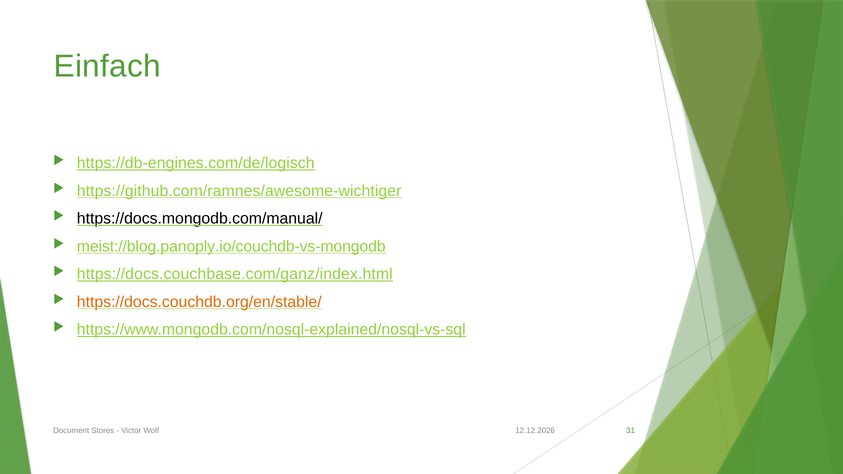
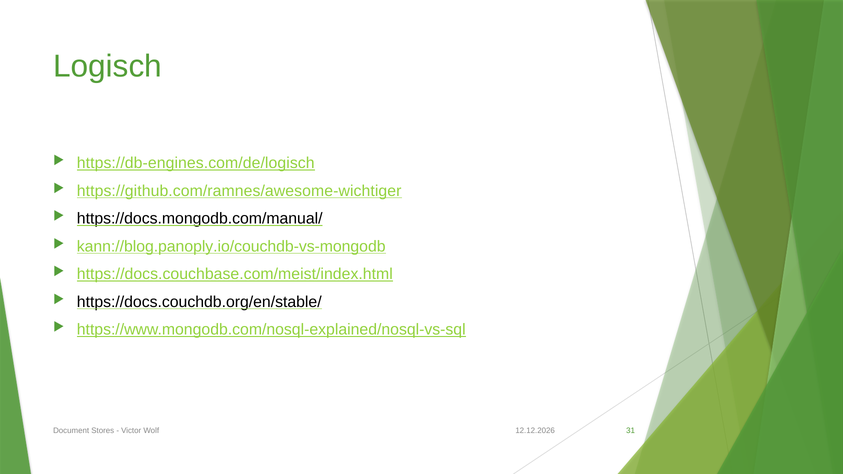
Einfach: Einfach -> Logisch (108, 66)
meist://blog.panoply.io/couchdb-vs-mongodb: meist://blog.panoply.io/couchdb-vs-mongodb -> kann://blog.panoply.io/couchdb-vs-mongodb (231, 246)
https://docs.couchbase.com/ganz/index.html: https://docs.couchbase.com/ganz/index.html -> https://docs.couchbase.com/meist/index.html (235, 274)
https://docs.couchdb.org/en/stable/ colour: orange -> black (199, 302)
